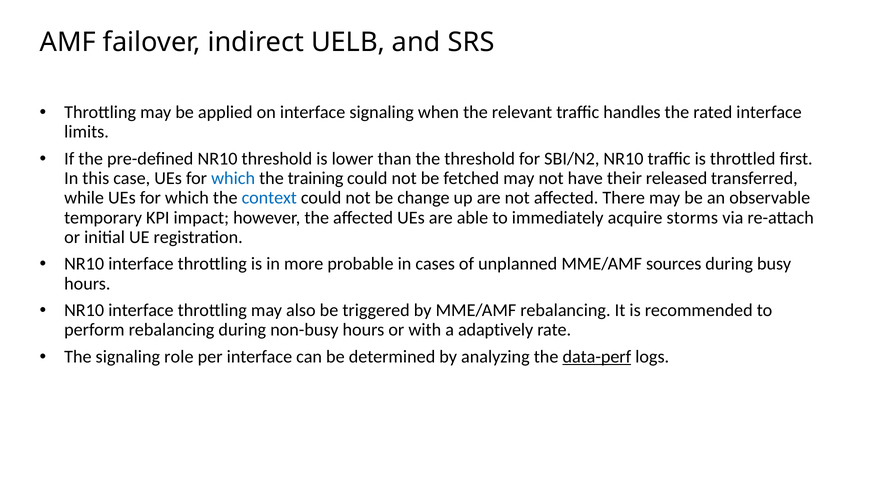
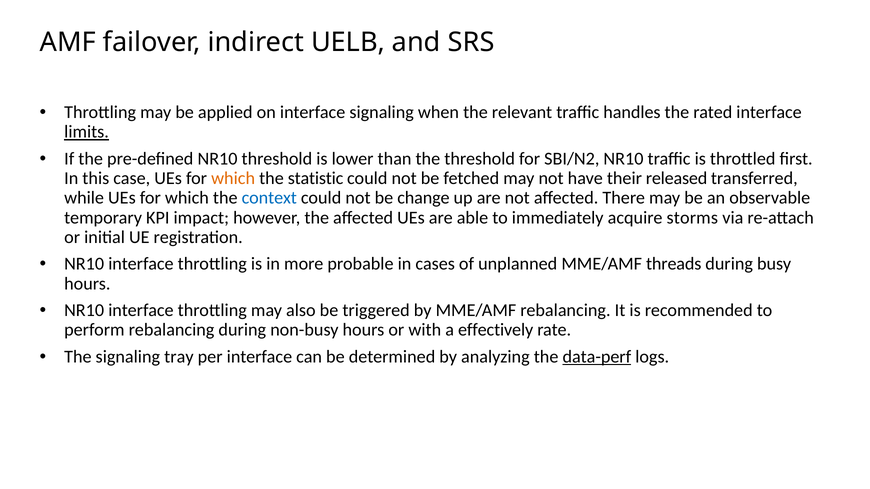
limits underline: none -> present (87, 132)
which colour: blue -> orange (233, 179)
training: training -> statistic (316, 179)
sources: sources -> threads (674, 264)
adaptively: adaptively -> effectively (496, 330)
role: role -> tray (179, 357)
